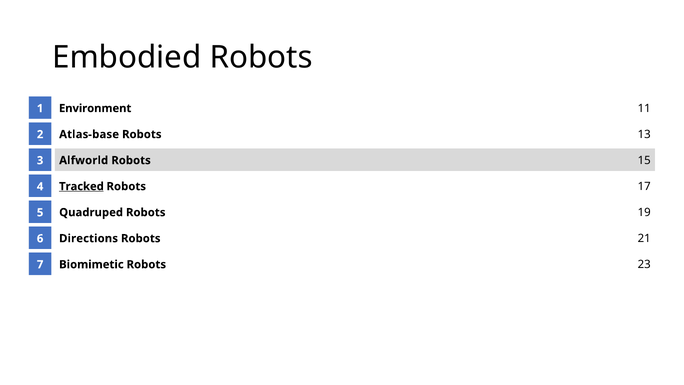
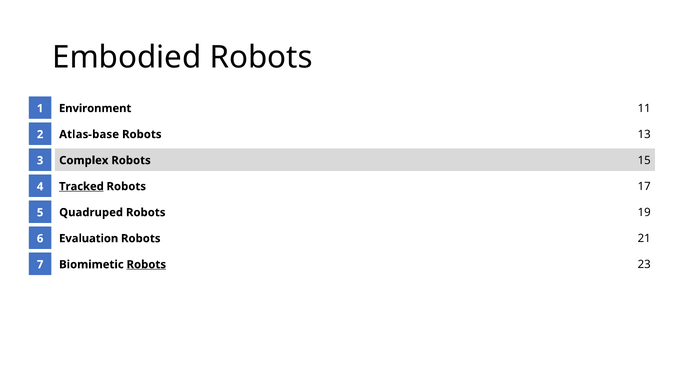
Alfworld: Alfworld -> Complex (84, 160)
Directions: Directions -> Evaluation (89, 238)
Robots underline: none -> present (146, 264)
